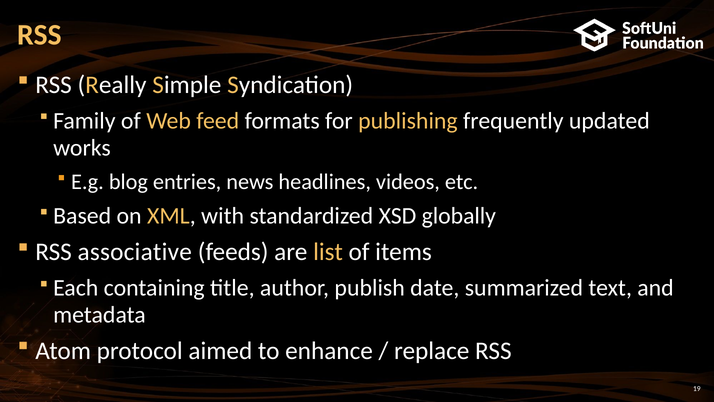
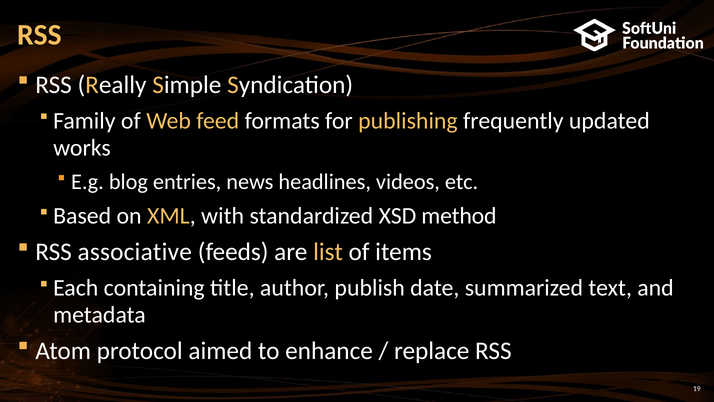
globally: globally -> method (459, 216)
